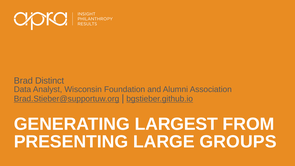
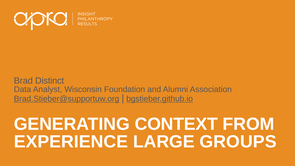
LARGEST: LARGEST -> CONTEXT (176, 124)
PRESENTING: PRESENTING -> EXPERIENCE (71, 142)
